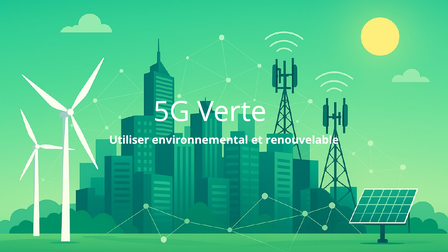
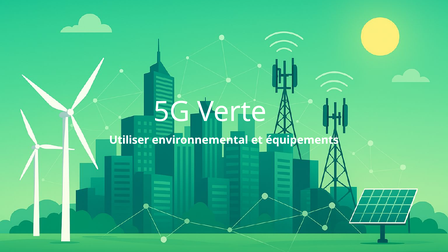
renouvelable: renouvelable -> équipements (302, 140)
